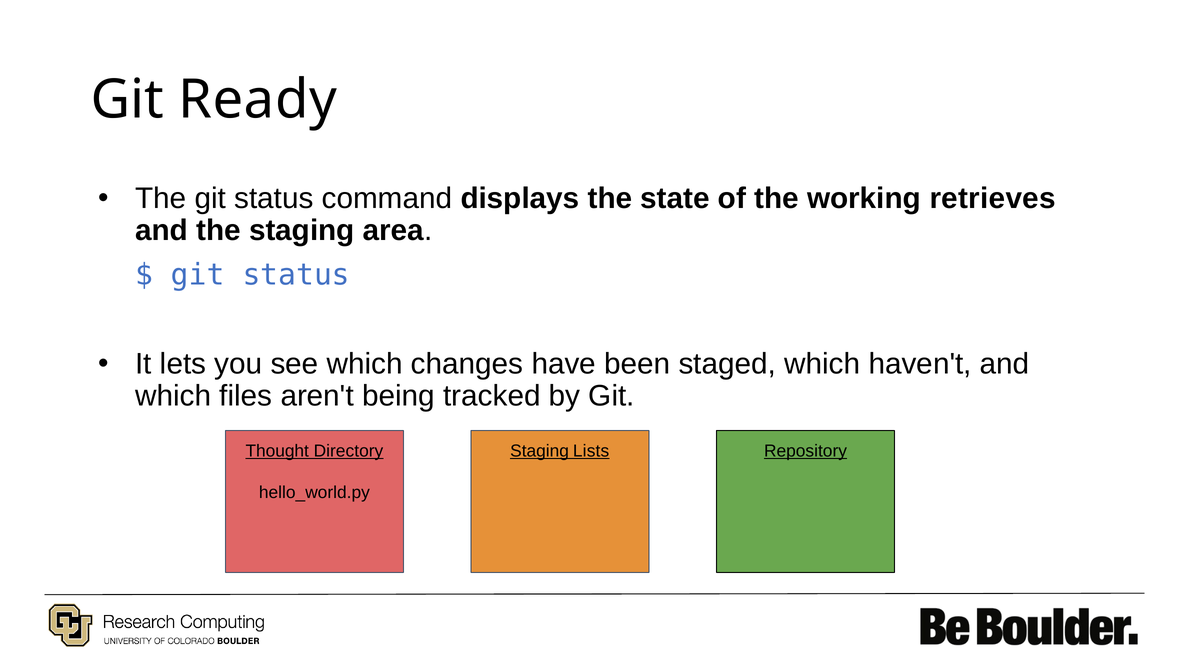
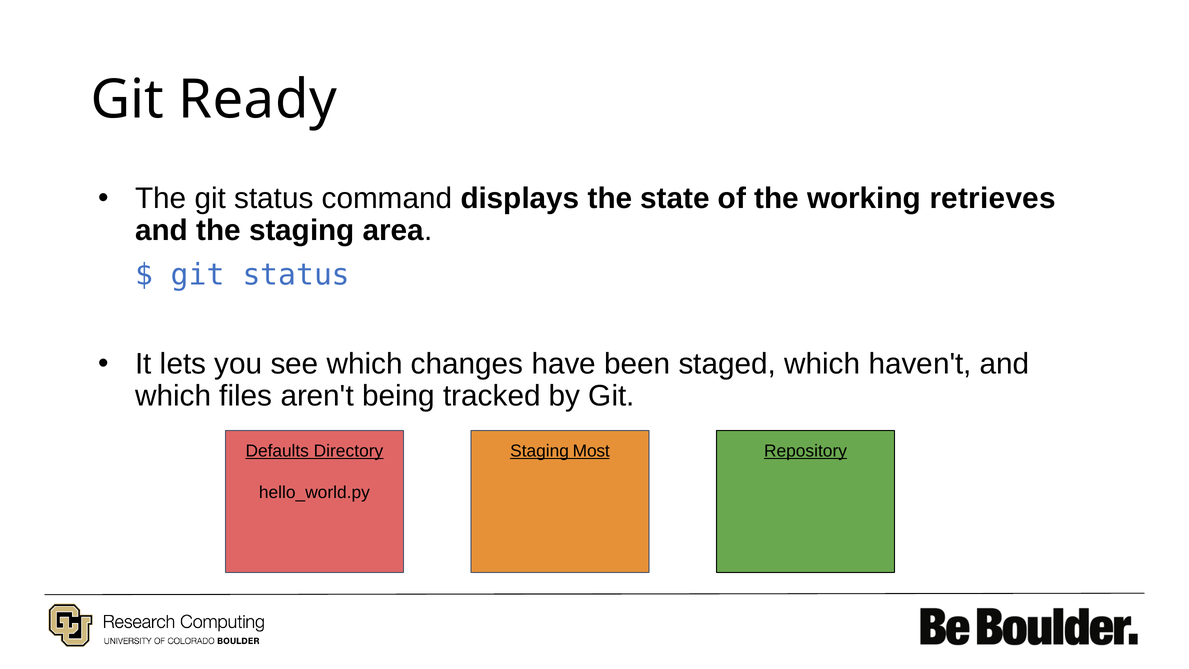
Thought: Thought -> Defaults (277, 451)
Lists: Lists -> Most (591, 451)
